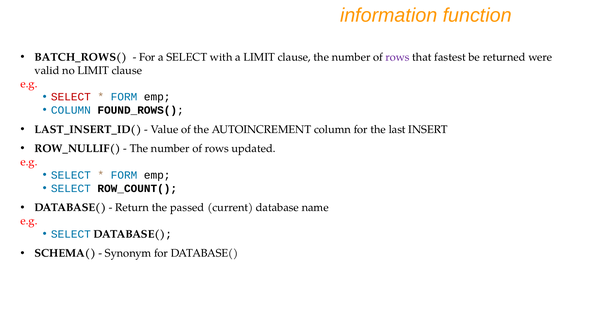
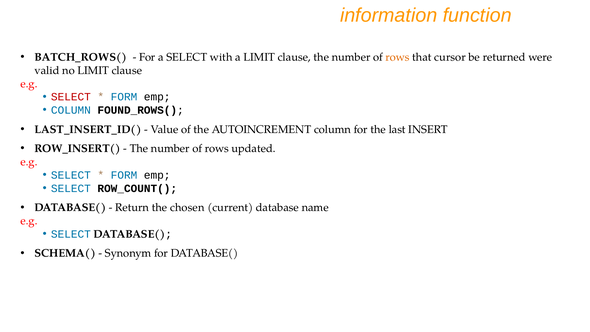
rows colour: purple -> orange (398, 57)
fastest: fastest -> cursor (450, 57)
ROW_NULLIF(: ROW_NULLIF( -> ROW_INSERT( (77, 149)
passed: passed -> chosen (187, 208)
